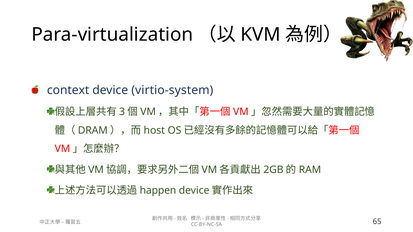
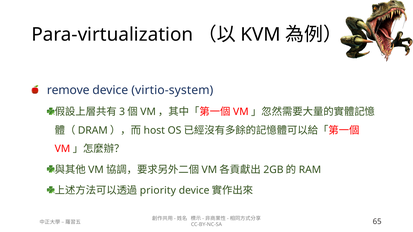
context: context -> remove (68, 90)
happen: happen -> priority (158, 191)
